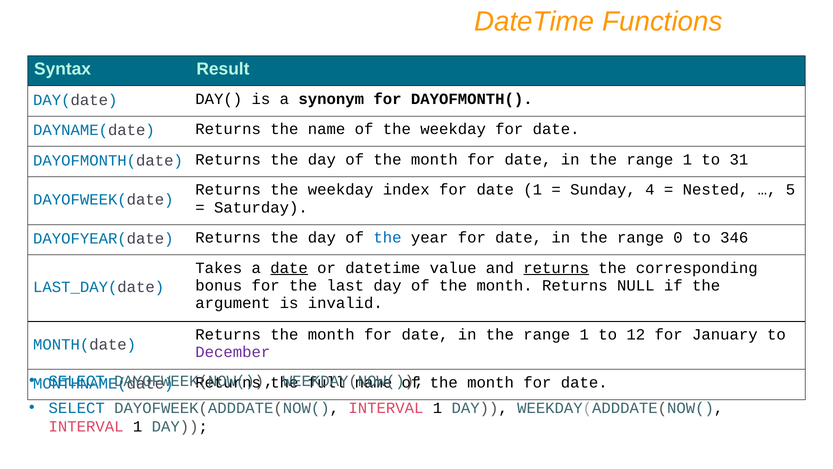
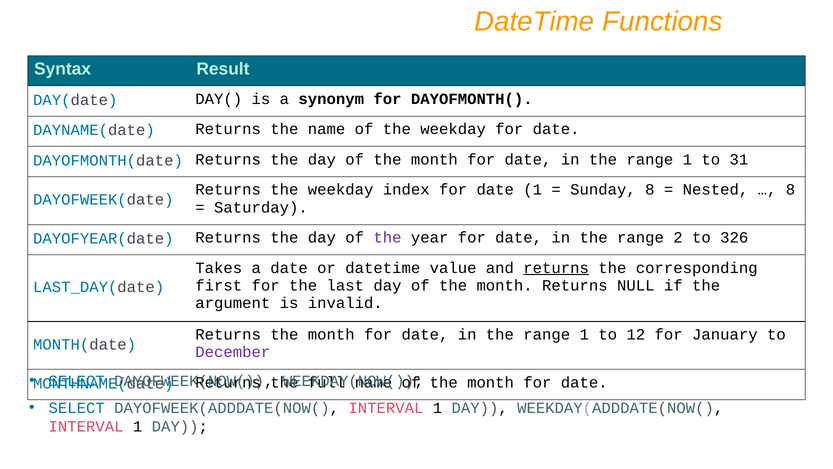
Sunday 4: 4 -> 8 (650, 190)
5: 5 -> 8 (790, 190)
the colour: blue -> purple (387, 237)
0: 0 -> 2 (678, 237)
346: 346 -> 326 (734, 237)
date underline: present -> none (289, 268)
bonus: bonus -> first (219, 285)
